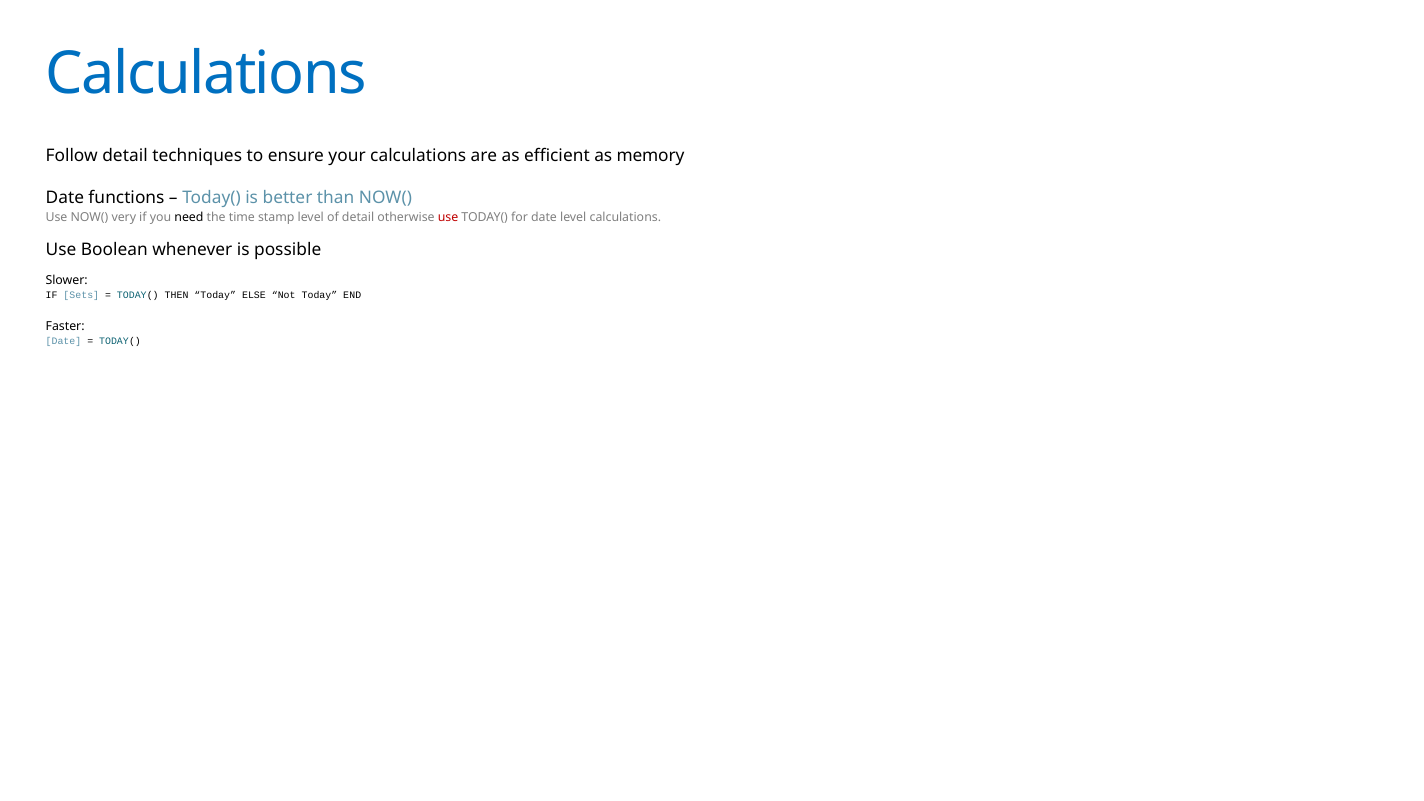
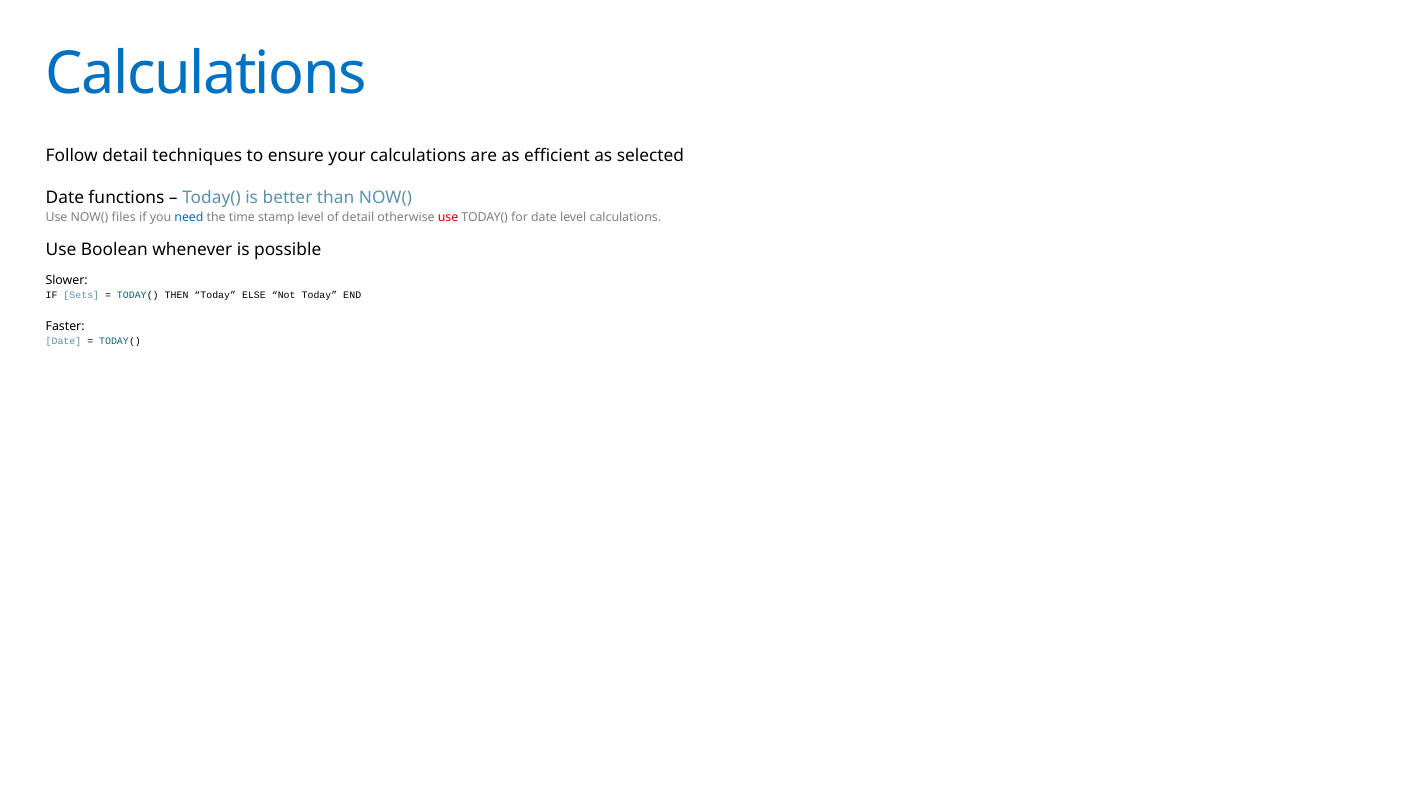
memory: memory -> selected (650, 156)
very: very -> files (124, 218)
need colour: black -> blue (189, 218)
